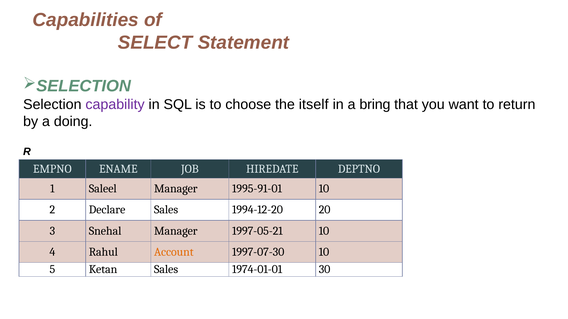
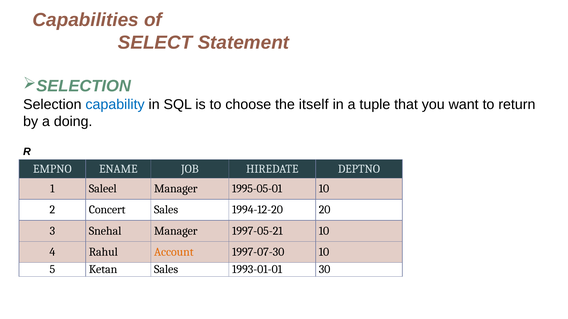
capability colour: purple -> blue (115, 105)
bring: bring -> tuple (375, 105)
1995-91-01: 1995-91-01 -> 1995-05-01 (257, 189)
Declare: Declare -> Concert (107, 210)
1974-01-01: 1974-01-01 -> 1993-01-01 (257, 270)
